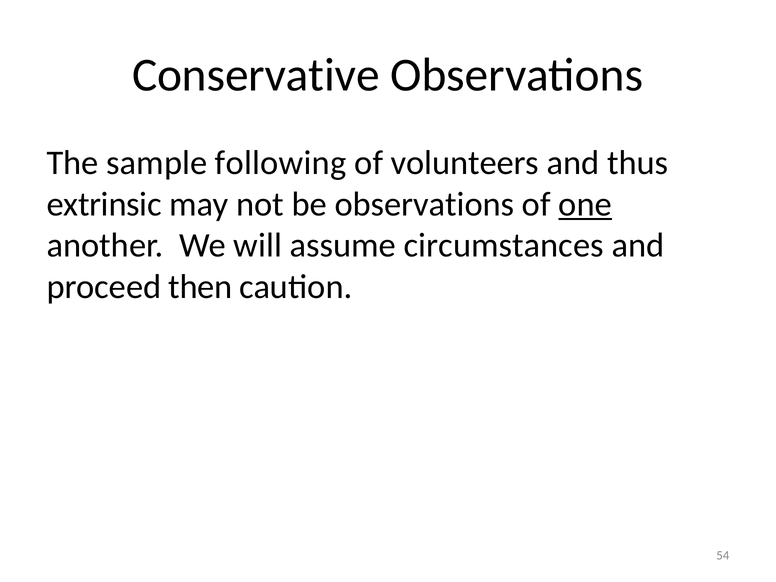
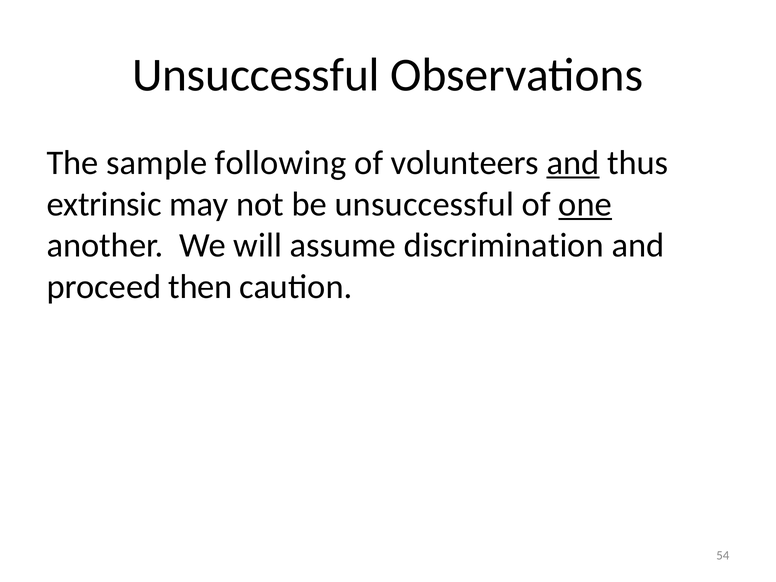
Conservative: Conservative -> Unsuccessful (256, 75)
and underline: none -> present (573, 163)
be observations: observations -> unsuccessful (424, 204)
circumstances: circumstances -> discrimination (504, 246)
